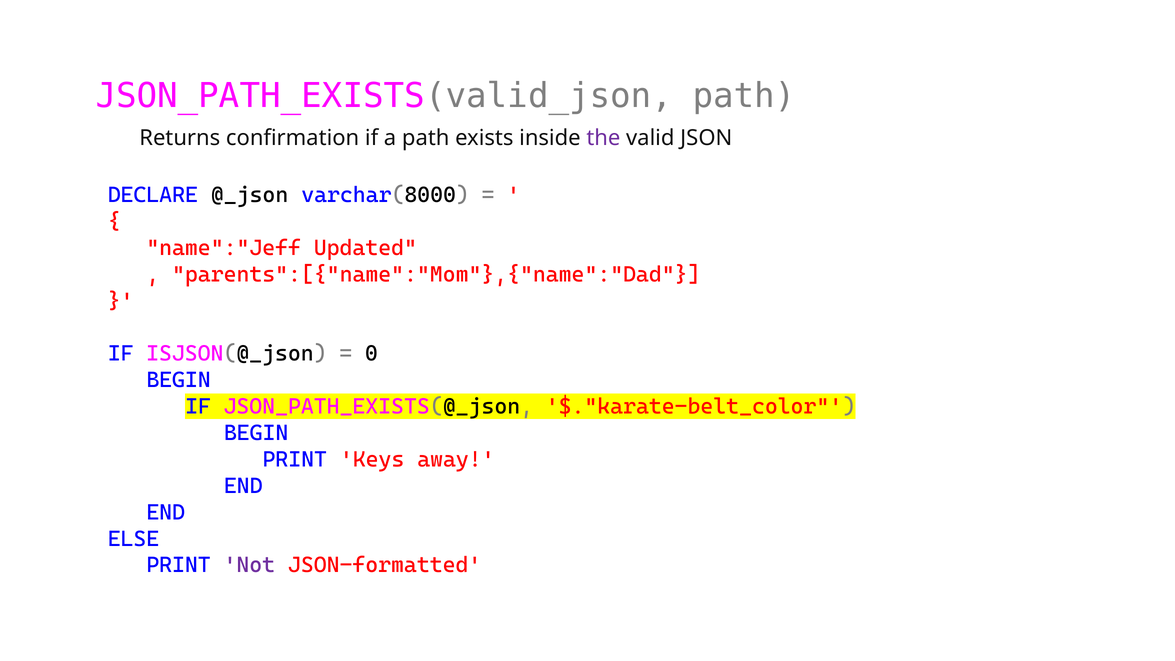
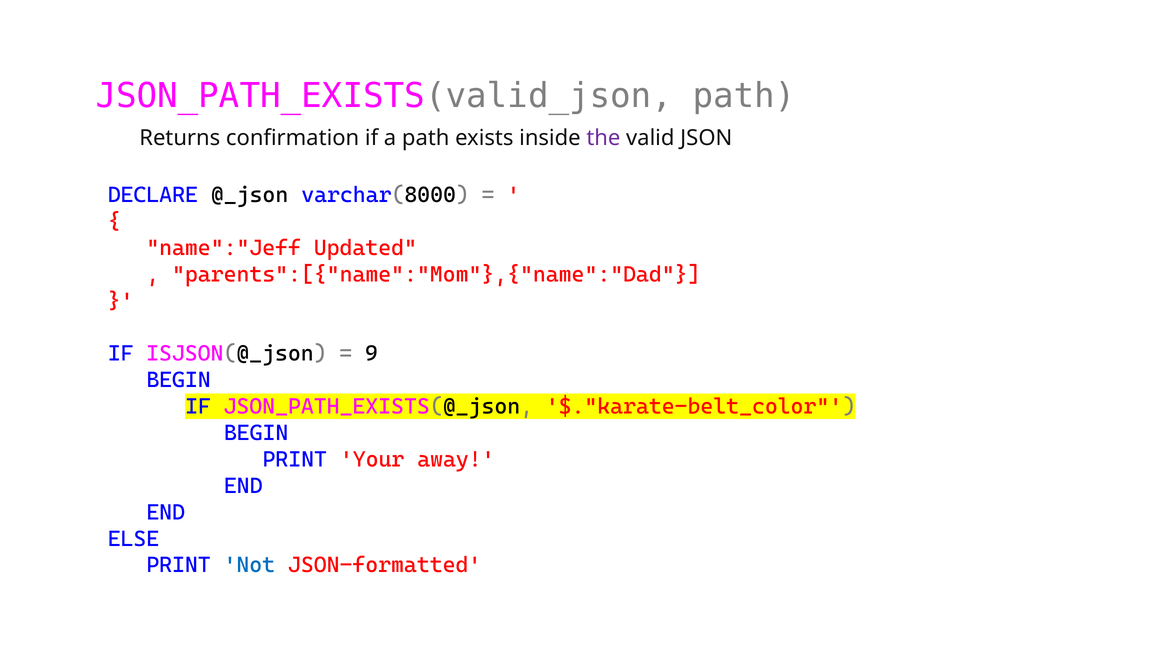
0: 0 -> 9 (371, 354)
Keys: Keys -> Your (372, 459)
Not colour: purple -> blue (249, 565)
